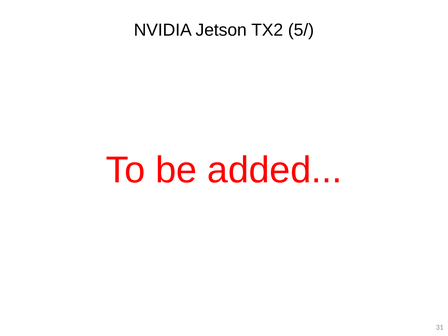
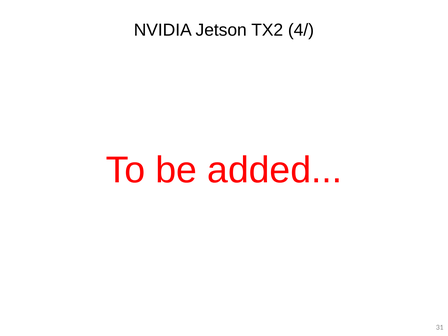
5/: 5/ -> 4/ (301, 30)
